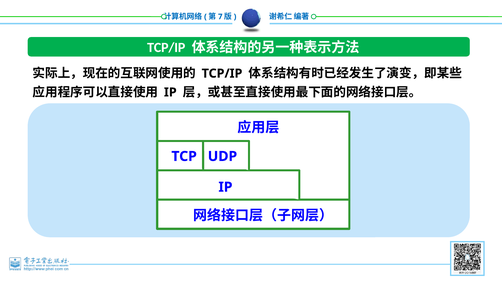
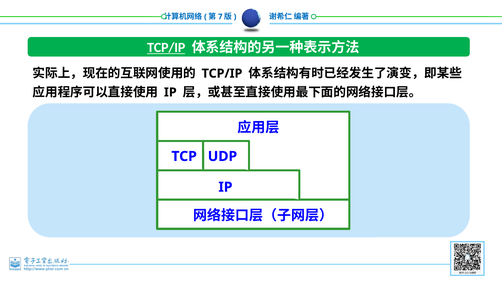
TCP/IP underline: none -> present (166, 47)
